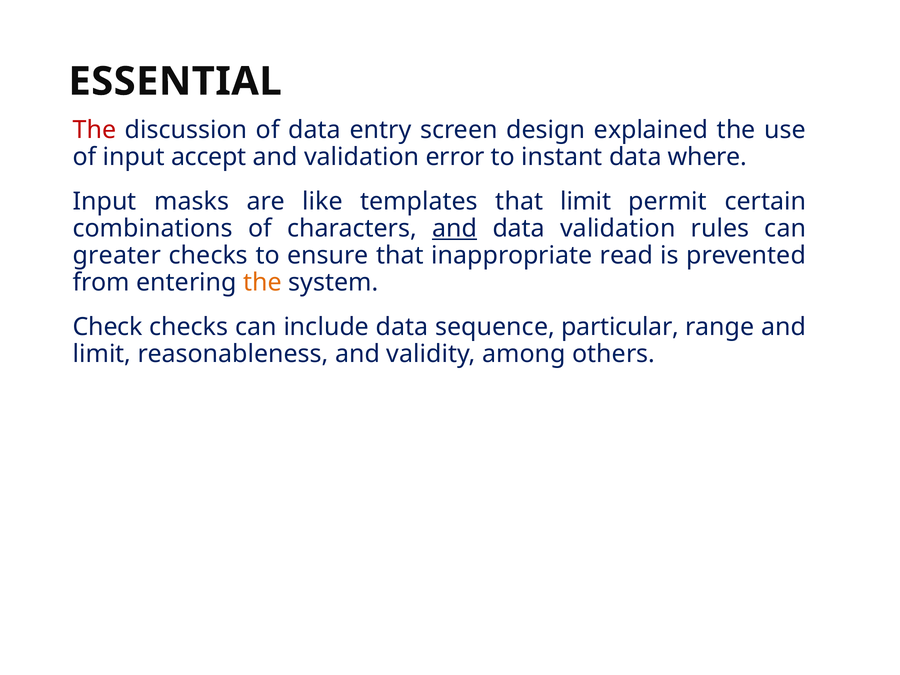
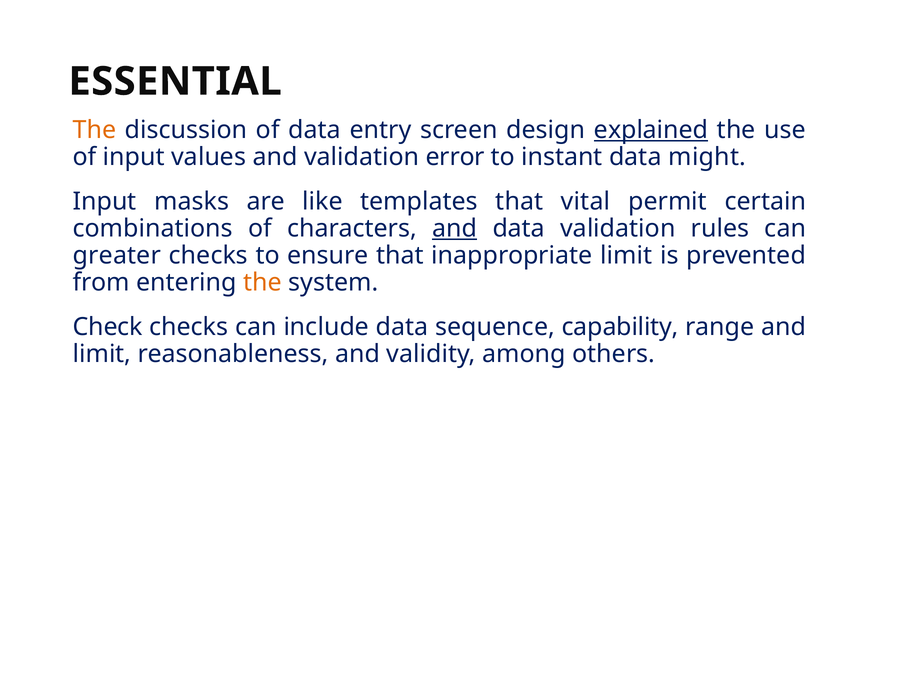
The colour: red -> orange (94, 130)
explained underline: none -> present (651, 130)
accept: accept -> values (209, 157)
where: where -> might (707, 157)
that limit: limit -> vital (585, 202)
inappropriate read: read -> limit (626, 256)
particular: particular -> capability (620, 327)
